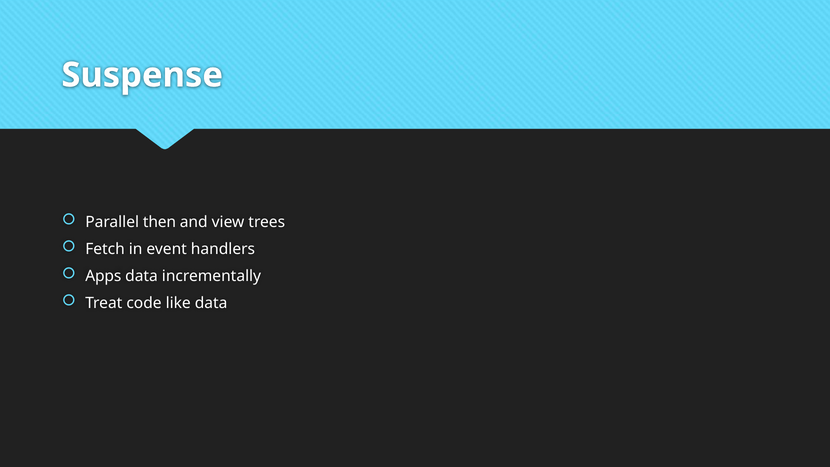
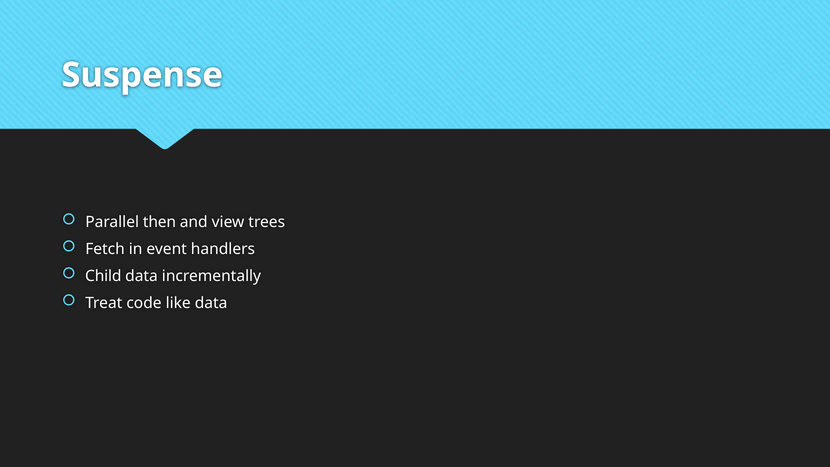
Apps: Apps -> Child (103, 276)
